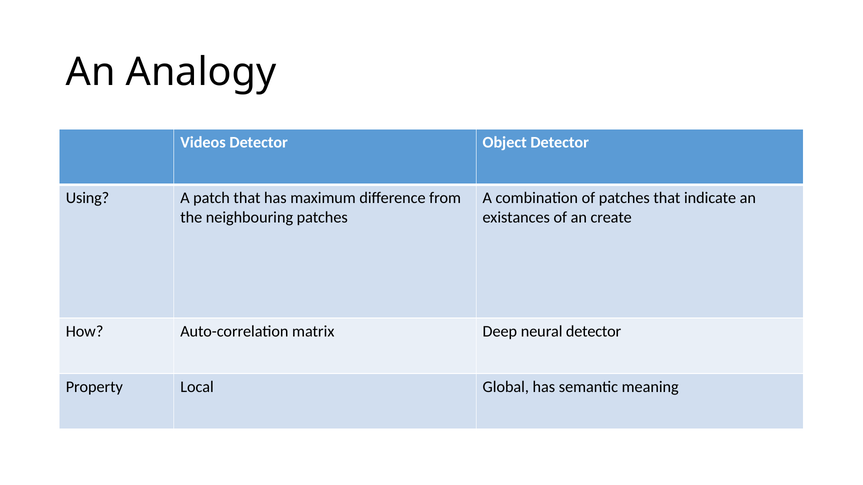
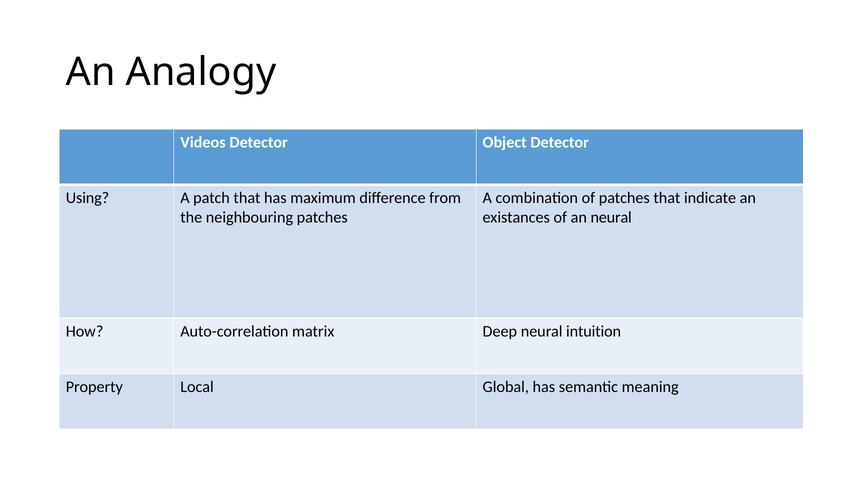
an create: create -> neural (611, 218)
neural detector: detector -> intuition (594, 332)
